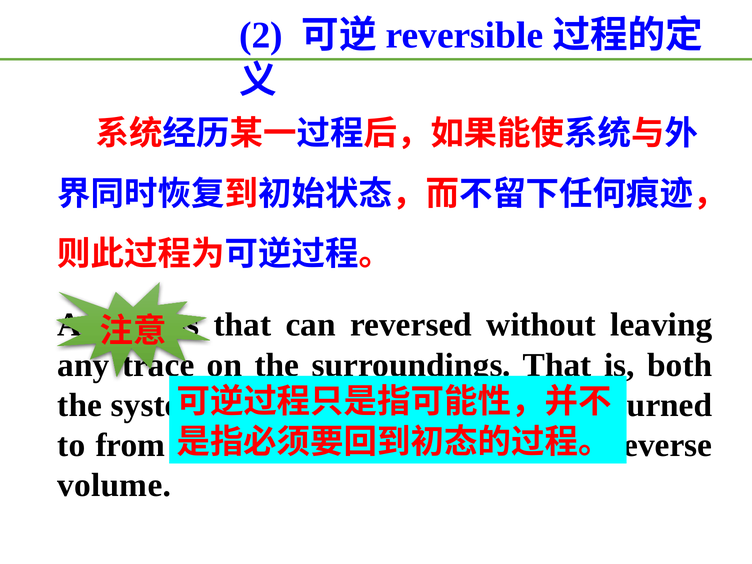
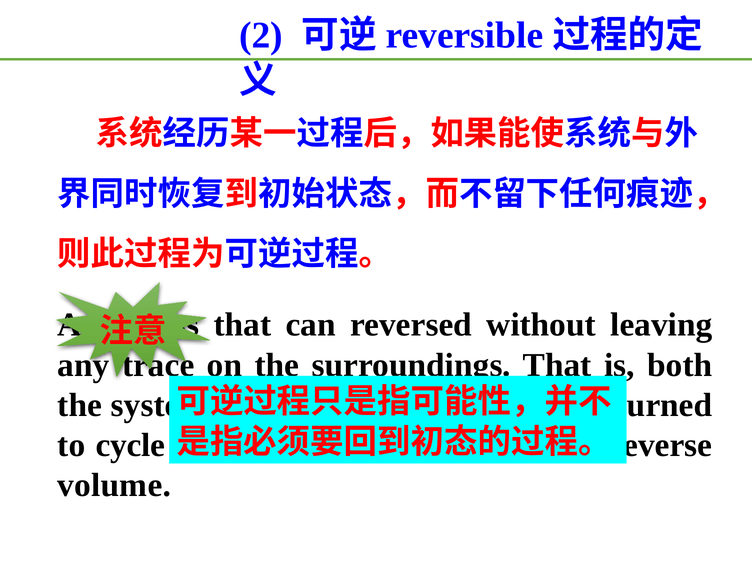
from: from -> cycle (130, 445)
